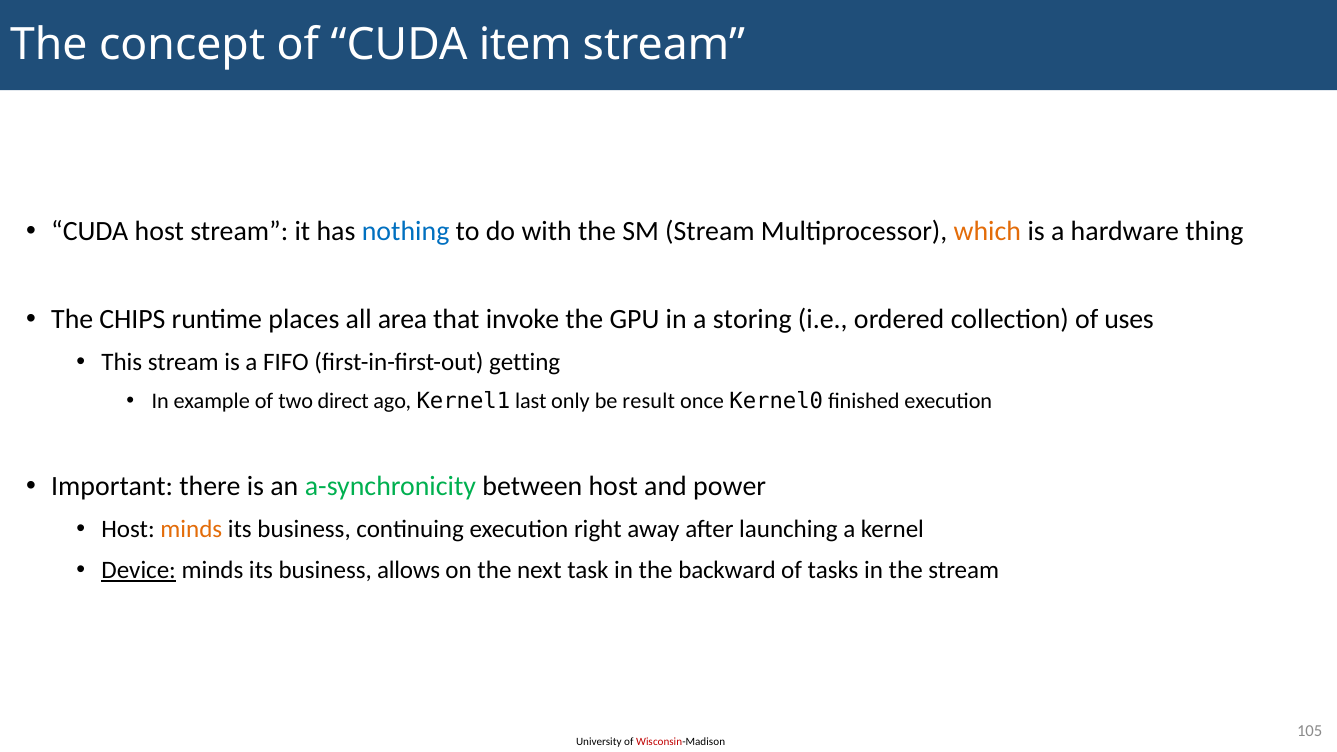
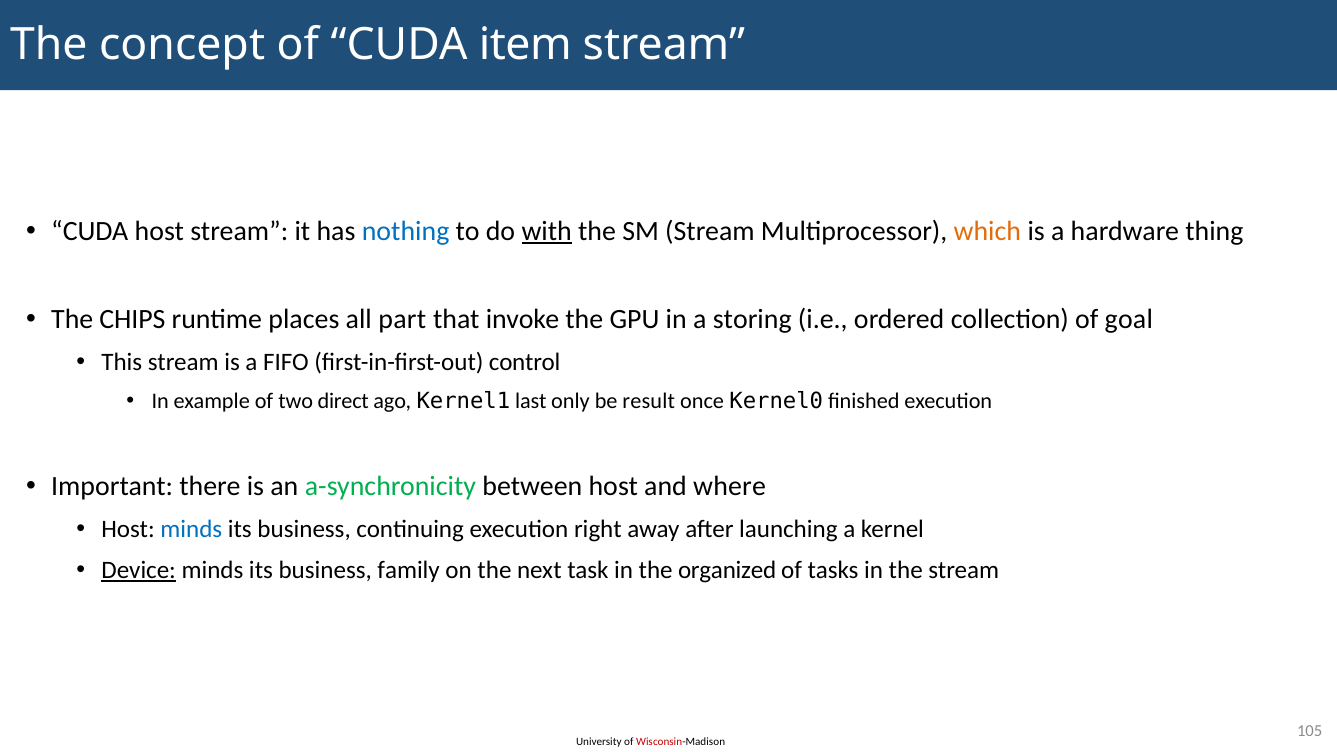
with underline: none -> present (547, 231)
area: area -> part (402, 319)
uses: uses -> goal (1129, 319)
getting: getting -> control (525, 362)
power: power -> where (730, 486)
minds colour: orange -> blue (191, 529)
allows: allows -> family (409, 570)
backward: backward -> organized (727, 570)
